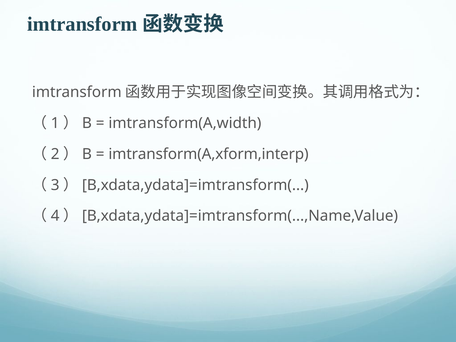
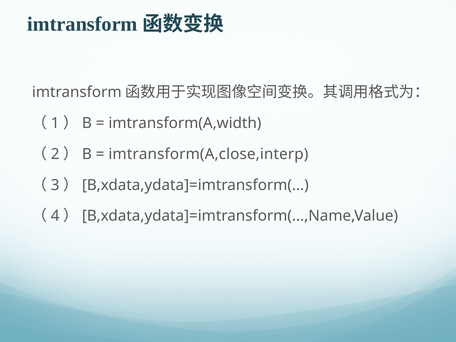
imtransform(A,xform,interp: imtransform(A,xform,interp -> imtransform(A,close,interp (208, 154)
